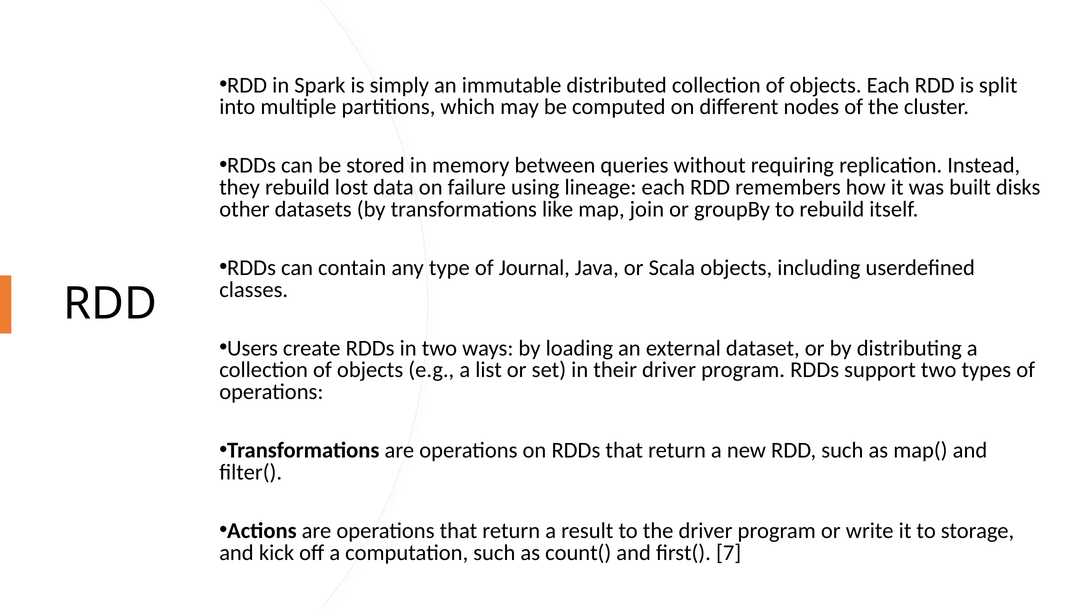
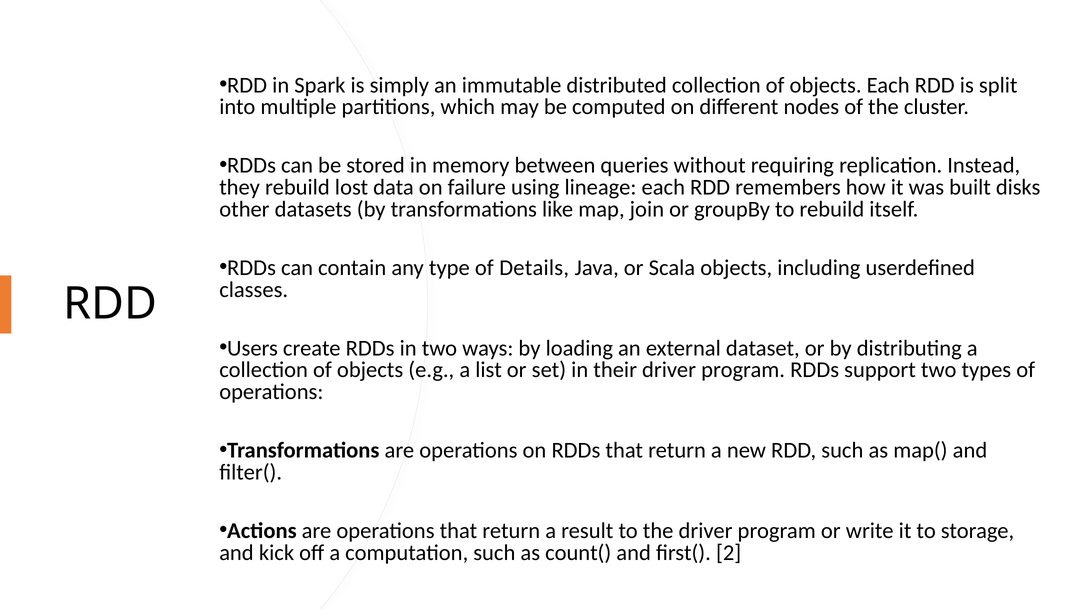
Journal: Journal -> Details (534, 268)
7: 7 -> 2 (729, 552)
